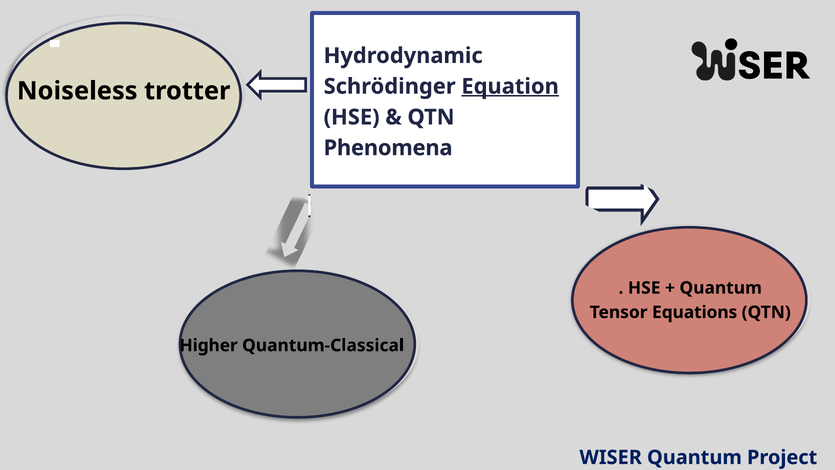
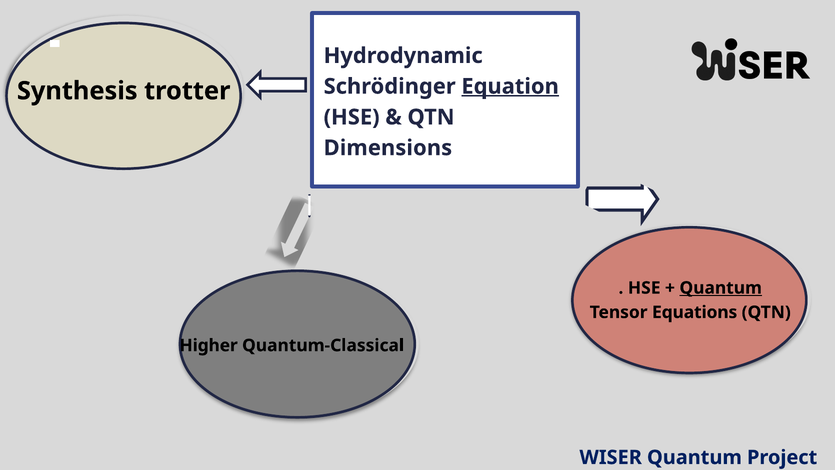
Noiseless: Noiseless -> Synthesis (77, 91)
Phenomena: Phenomena -> Dimensions (388, 148)
Quantum underline: none -> present (721, 288)
